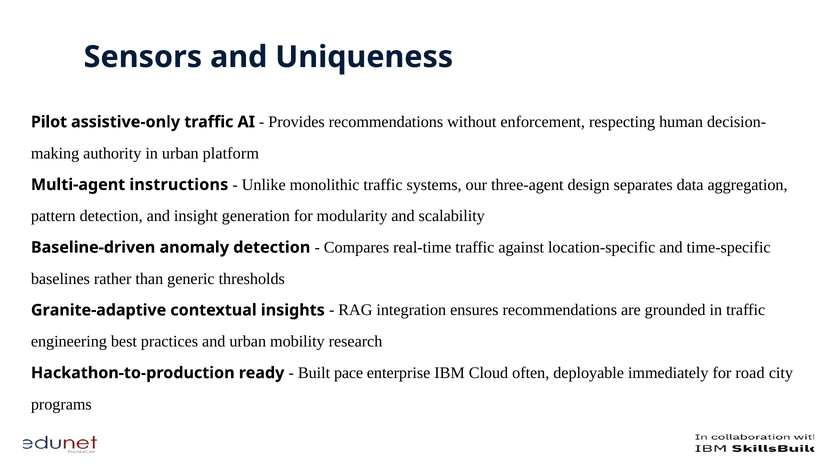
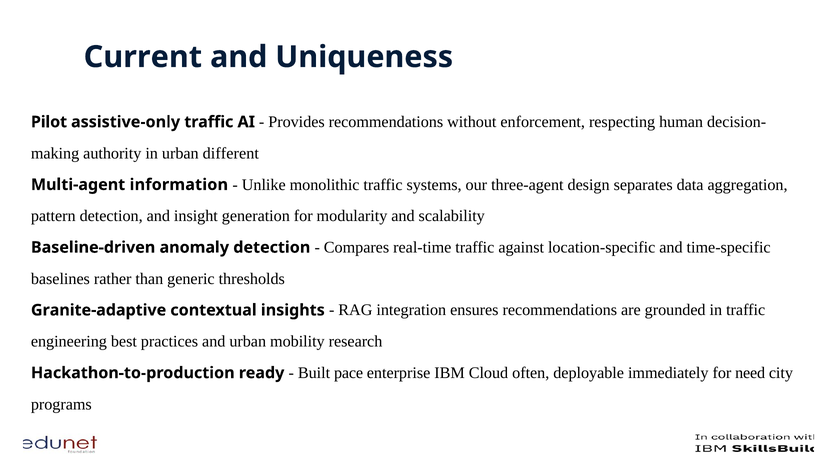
Sensors: Sensors -> Current (143, 57)
platform: platform -> different (231, 153)
instructions: instructions -> information (179, 185)
road: road -> need (750, 373)
